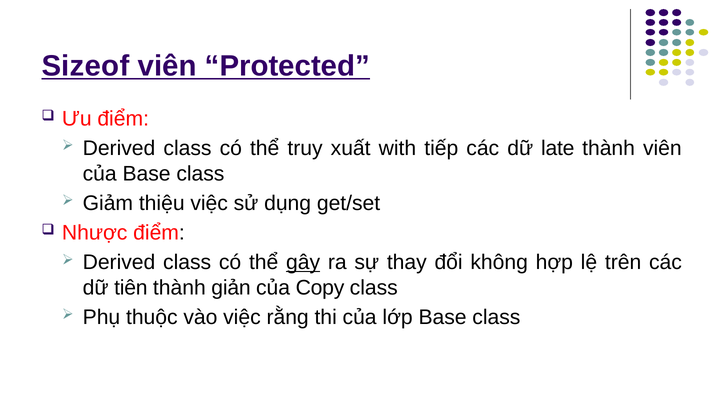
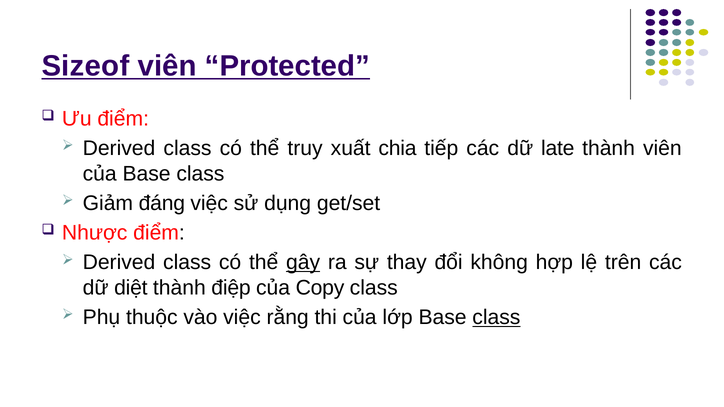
with: with -> chia (398, 149)
thiệu: thiệu -> đáng (162, 203)
tiên: tiên -> diệt (131, 288)
giản: giản -> điệp (231, 288)
class underline: none -> present (496, 318)
